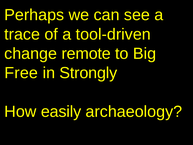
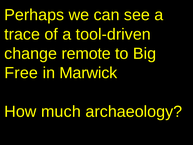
Strongly: Strongly -> Marwick (88, 73)
easily: easily -> much (61, 111)
